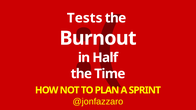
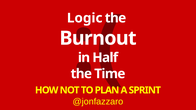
Tests: Tests -> Logic (85, 18)
